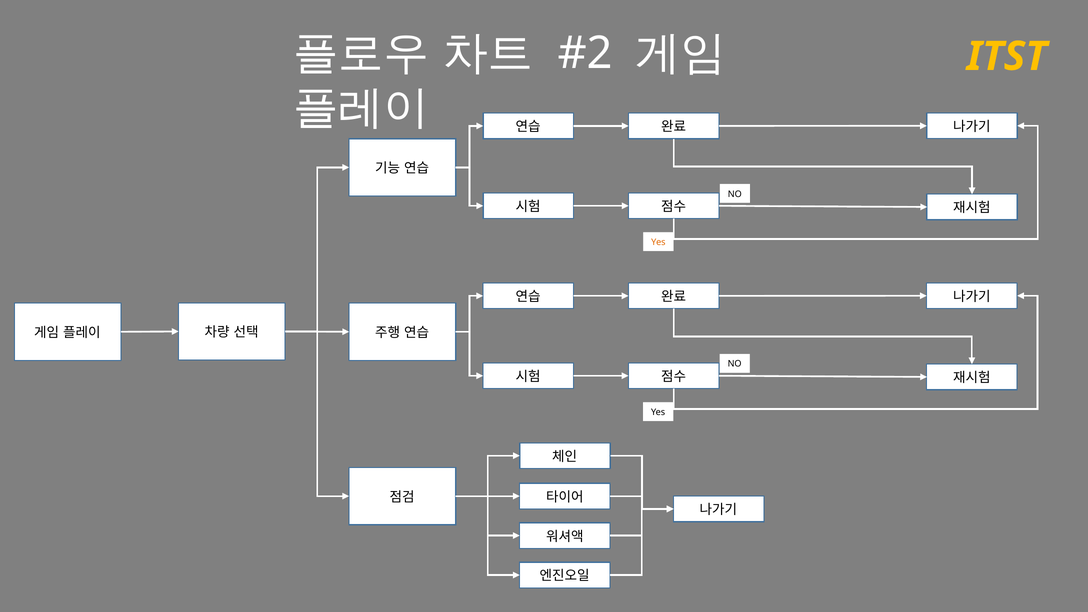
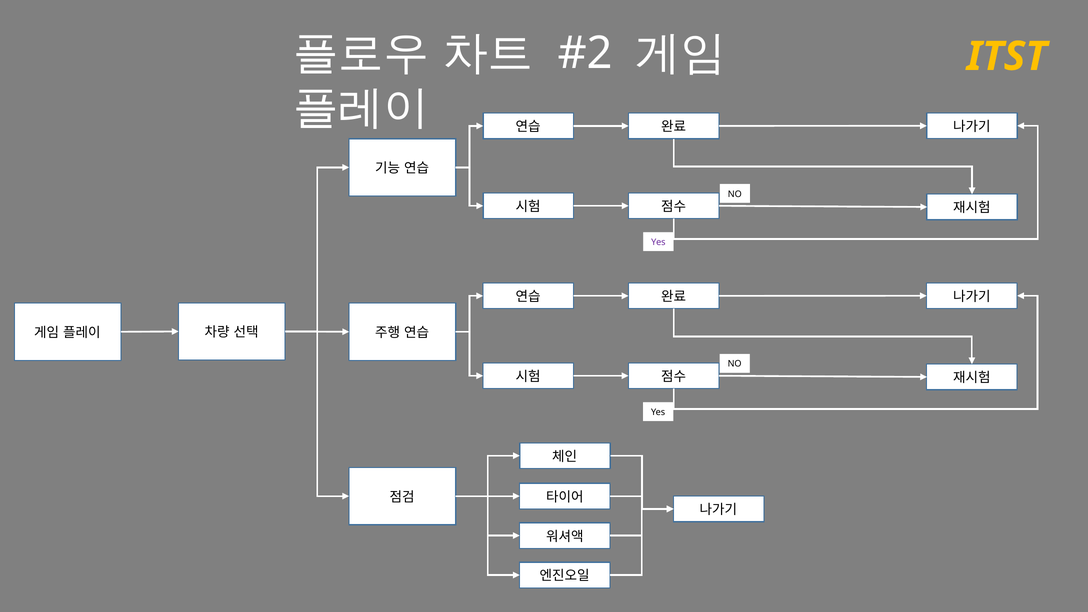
Yes colour: orange -> purple (658, 242)
